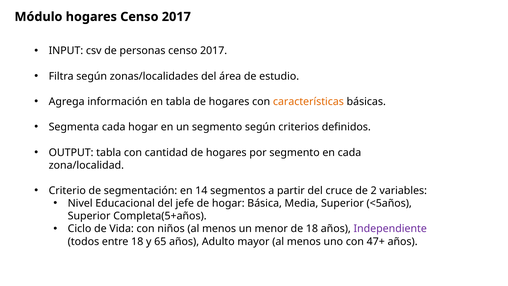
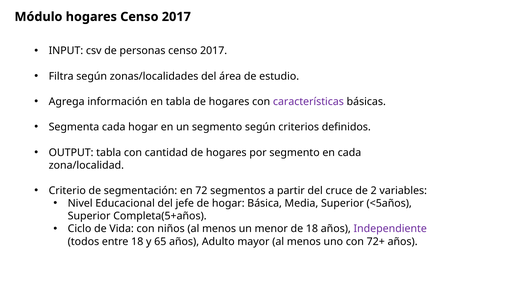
características colour: orange -> purple (308, 102)
14: 14 -> 72 (201, 191)
47+: 47+ -> 72+ (376, 241)
